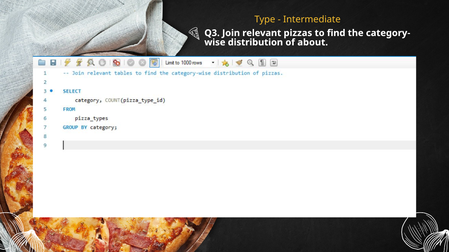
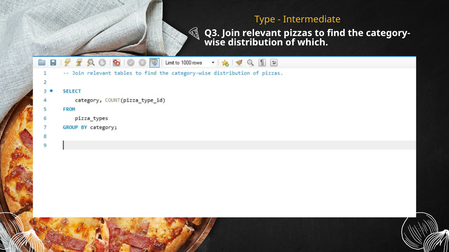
about: about -> which (313, 42)
